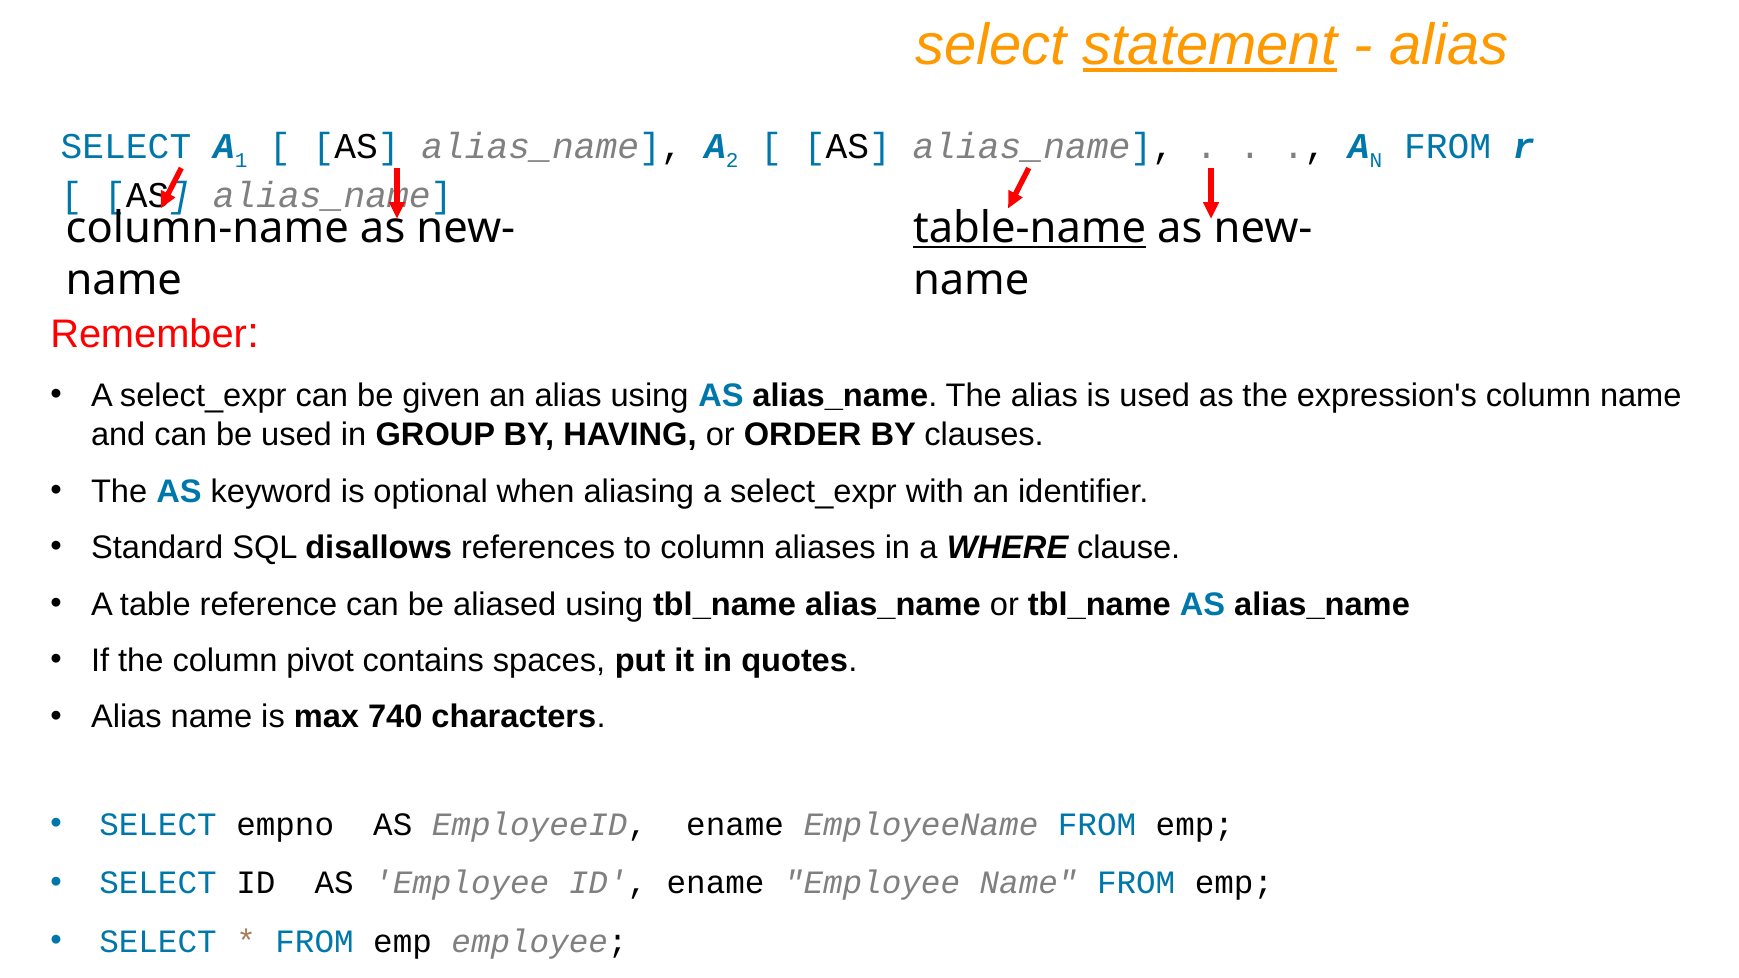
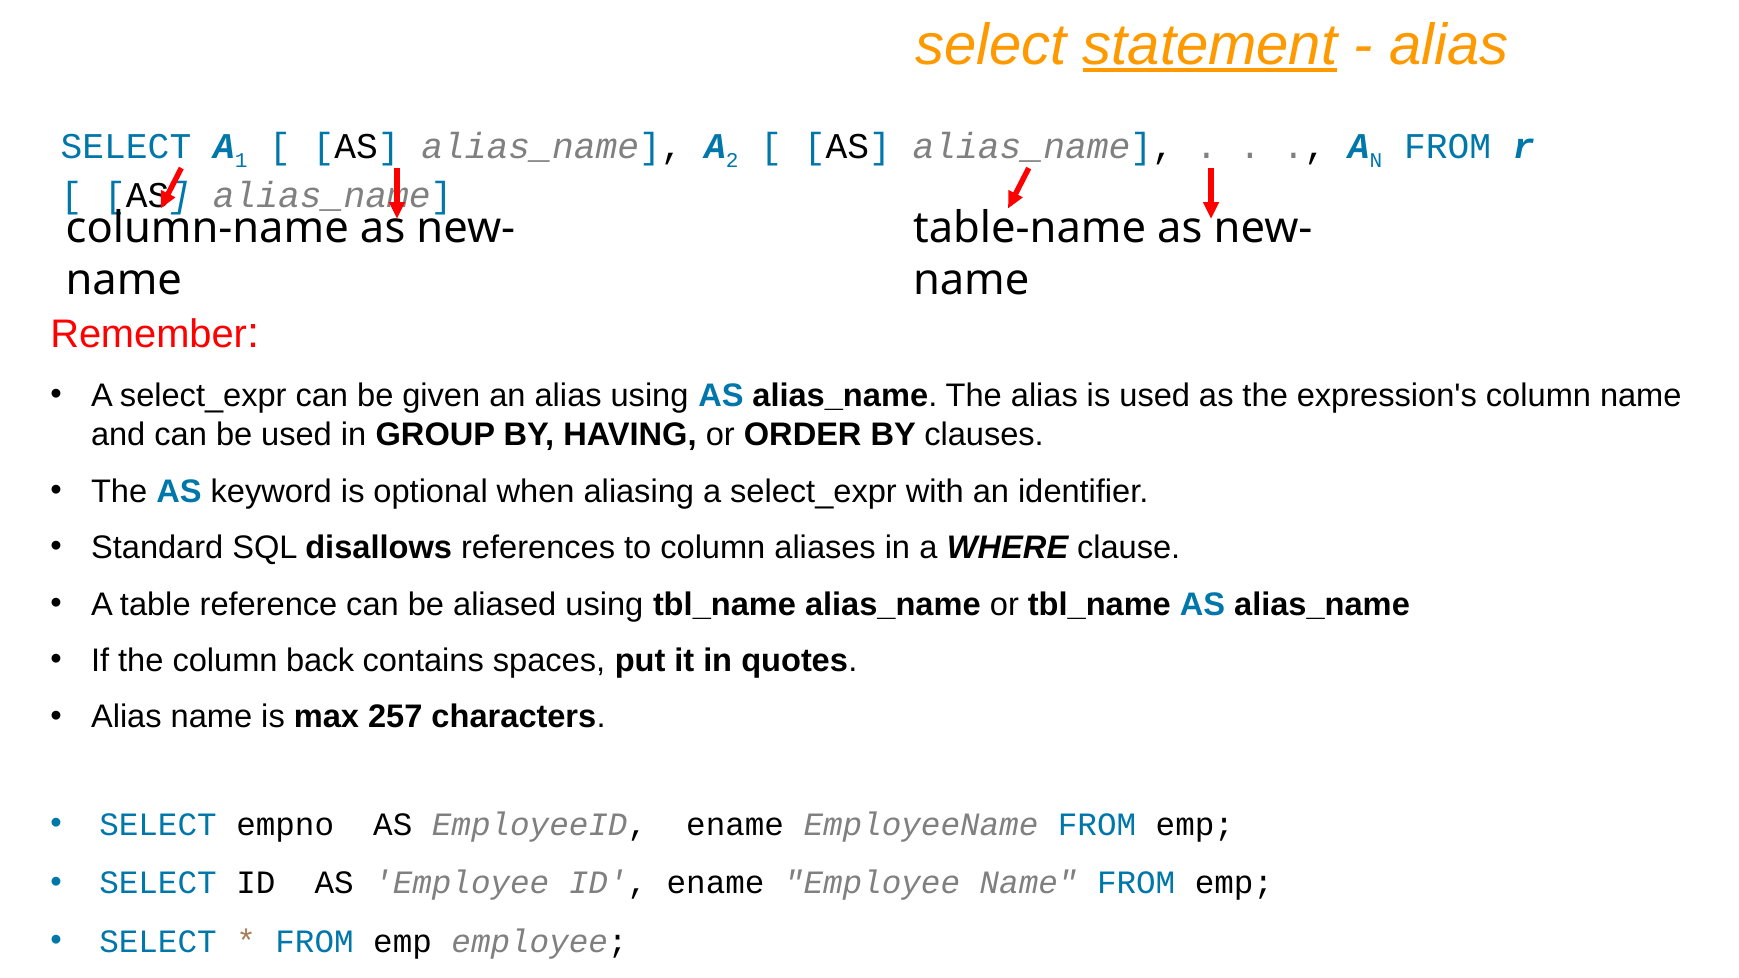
table-name underline: present -> none (1030, 228)
pivot: pivot -> back (320, 661)
740: 740 -> 257 (395, 717)
